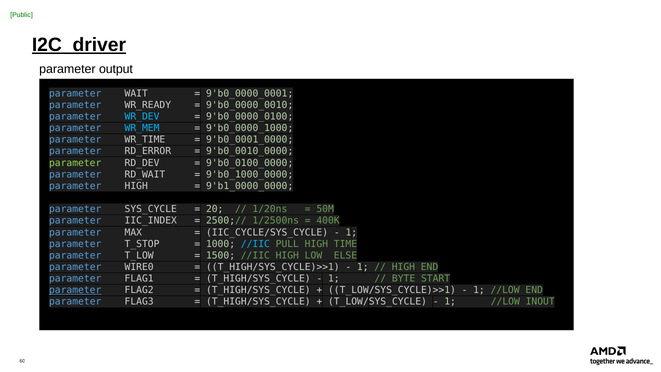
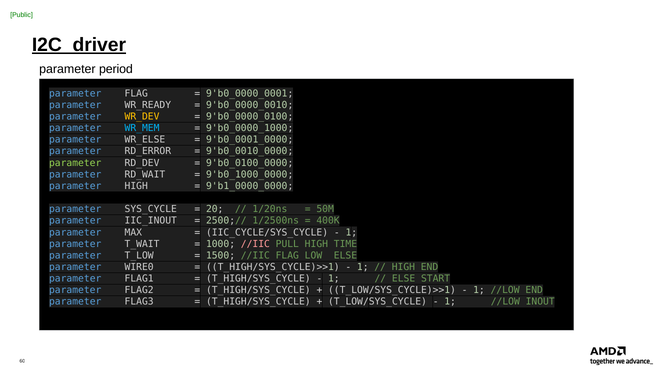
output: output -> period (116, 69)
parameter WAIT: WAIT -> FLAG (136, 93)
WR_DEV colour: light blue -> yellow (142, 116)
WR_TIME: WR_TIME -> WR_ELSE (145, 140)
IIC_INDEX: IIC_INDEX -> IIC_INOUT (151, 221)
T_STOP: T_STOP -> T_WAIT (142, 244)
//IIC colour: light blue -> pink (255, 244)
//IIC HIGH: HIGH -> FLAG (287, 255)
BYTE: BYTE -> ELSE (404, 278)
parameter underline: present -> none (75, 290)
